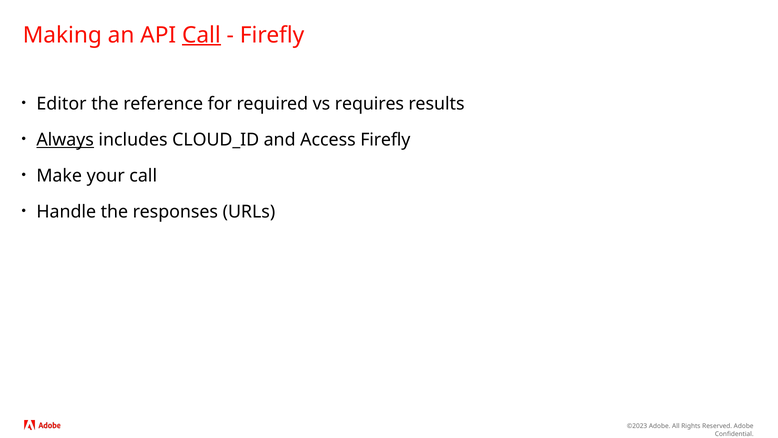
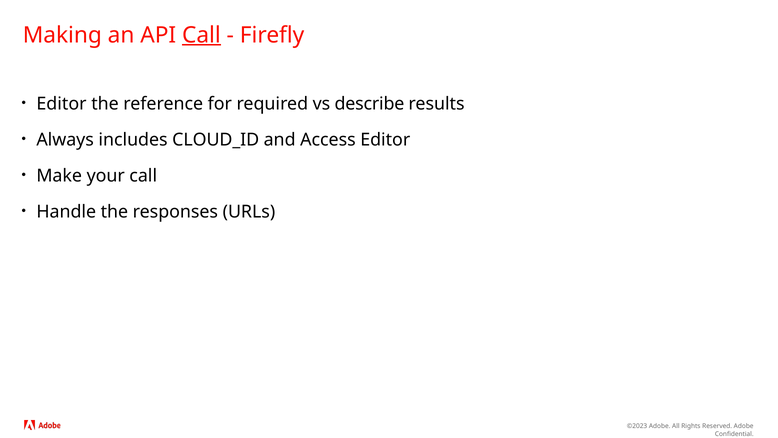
requires: requires -> describe (369, 104)
Always underline: present -> none (65, 140)
Access Firefly: Firefly -> Editor (385, 140)
